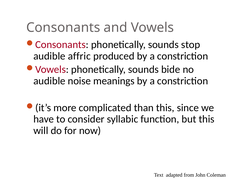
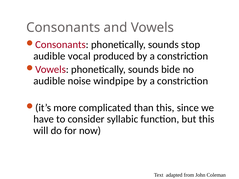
affric: affric -> vocal (79, 56)
meanings: meanings -> windpipe (114, 81)
